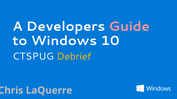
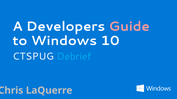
Debrief colour: yellow -> light blue (74, 57)
